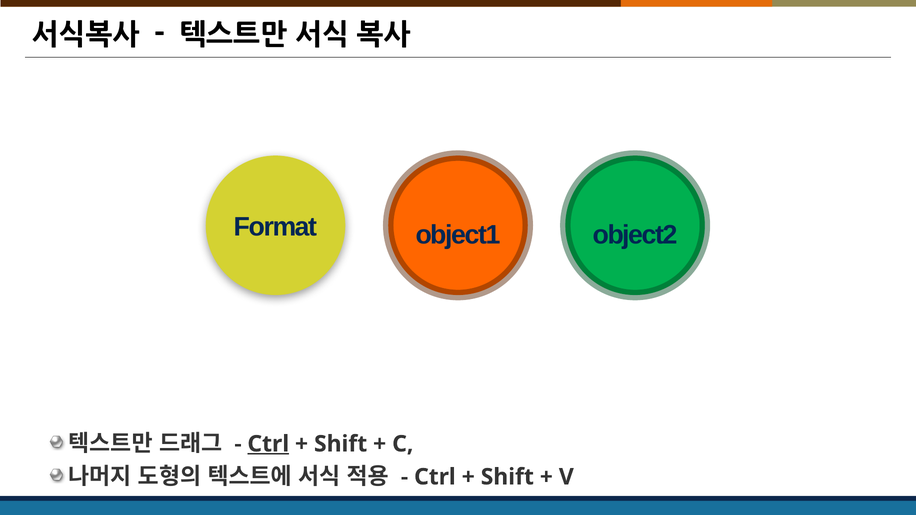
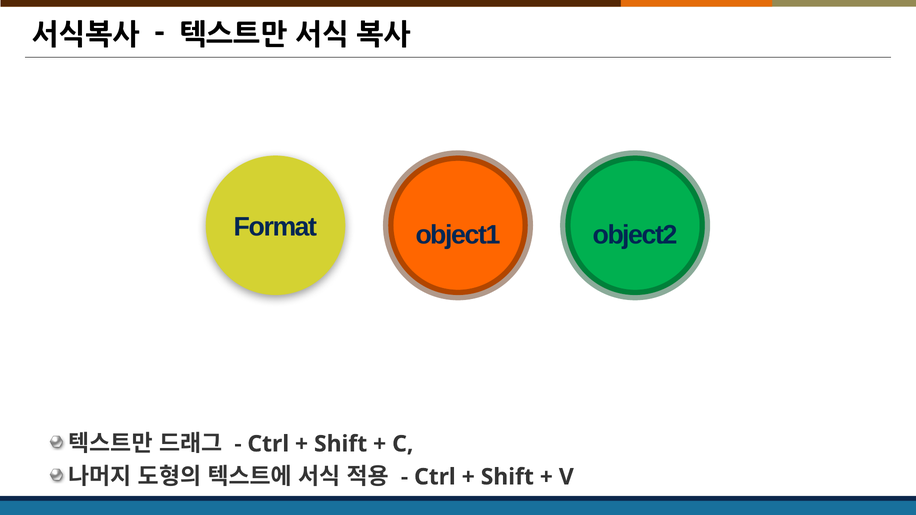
Ctrl underline: present -> none (268, 444)
